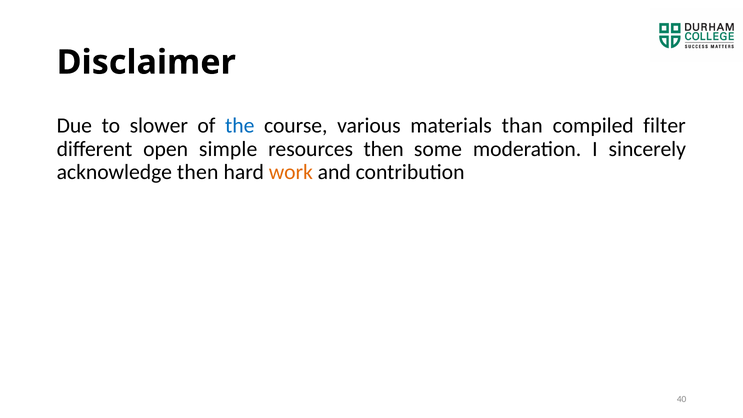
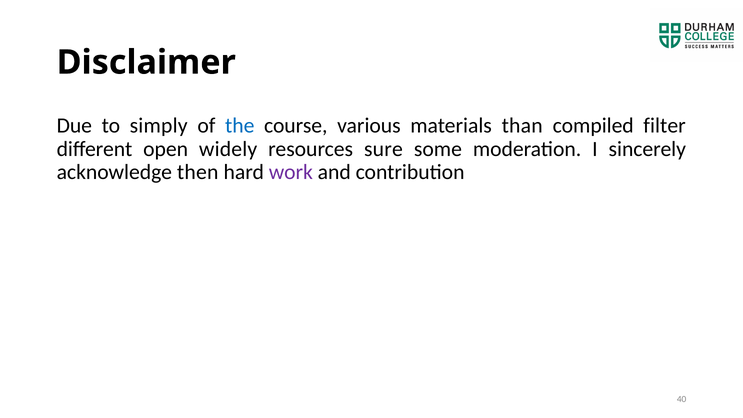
slower: slower -> simply (159, 126)
simple: simple -> widely (228, 149)
resources then: then -> sure (383, 149)
work colour: orange -> purple (291, 172)
